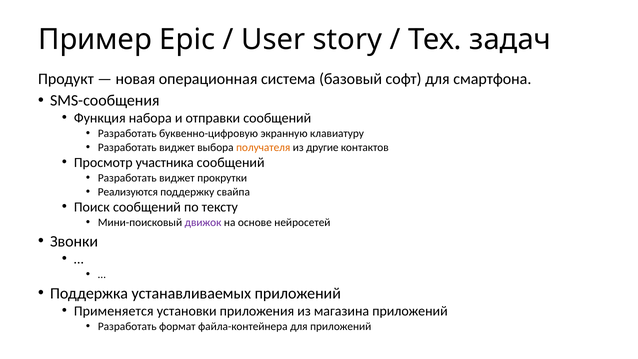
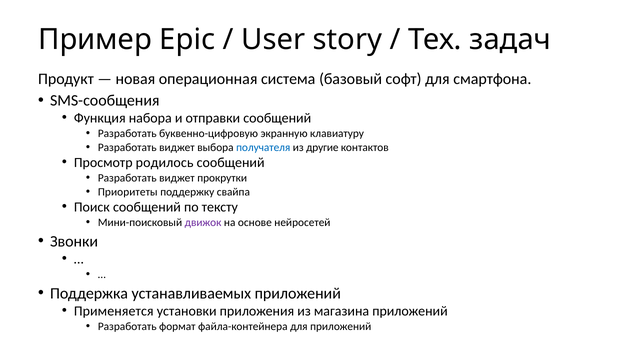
получателя colour: orange -> blue (263, 147)
участника: участника -> родилось (165, 163)
Реализуются: Реализуются -> Приоритеты (128, 192)
